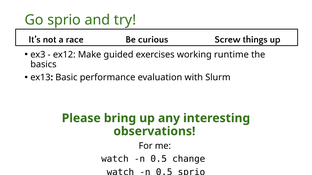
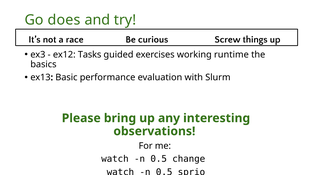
Go sprio: sprio -> does (64, 20)
Make: Make -> Tasks (90, 55)
